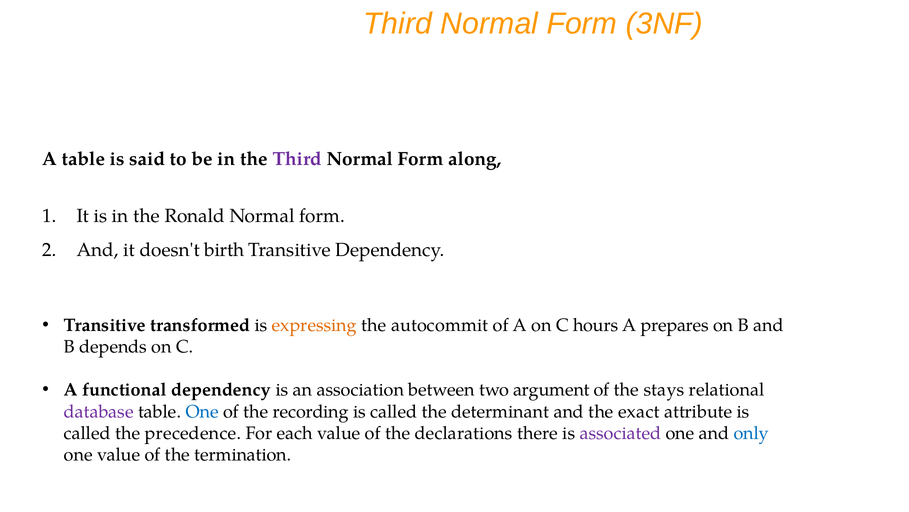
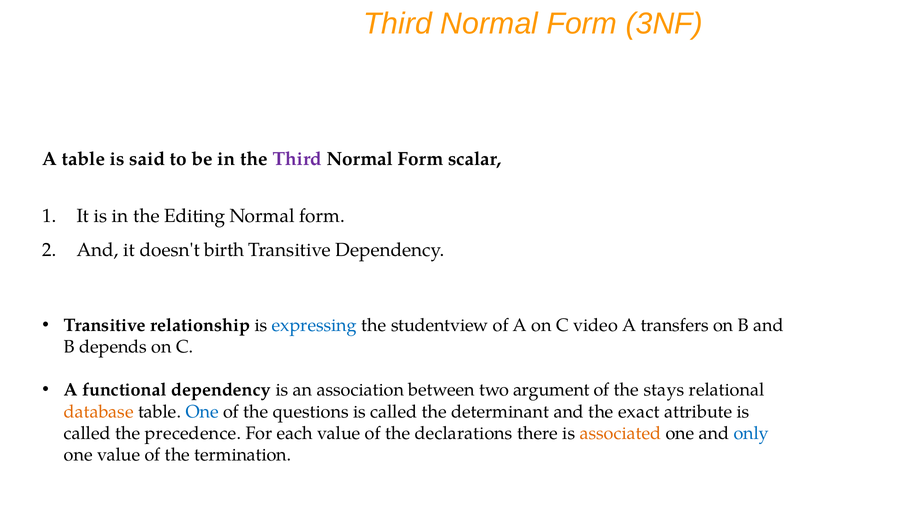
along: along -> scalar (475, 159)
Ronald: Ronald -> Editing (195, 216)
transformed: transformed -> relationship (200, 325)
expressing colour: orange -> blue (314, 325)
autocommit: autocommit -> studentview (440, 325)
hours: hours -> video (596, 325)
prepares: prepares -> transfers (675, 325)
database colour: purple -> orange (99, 411)
recording: recording -> questions (311, 411)
associated colour: purple -> orange (620, 433)
